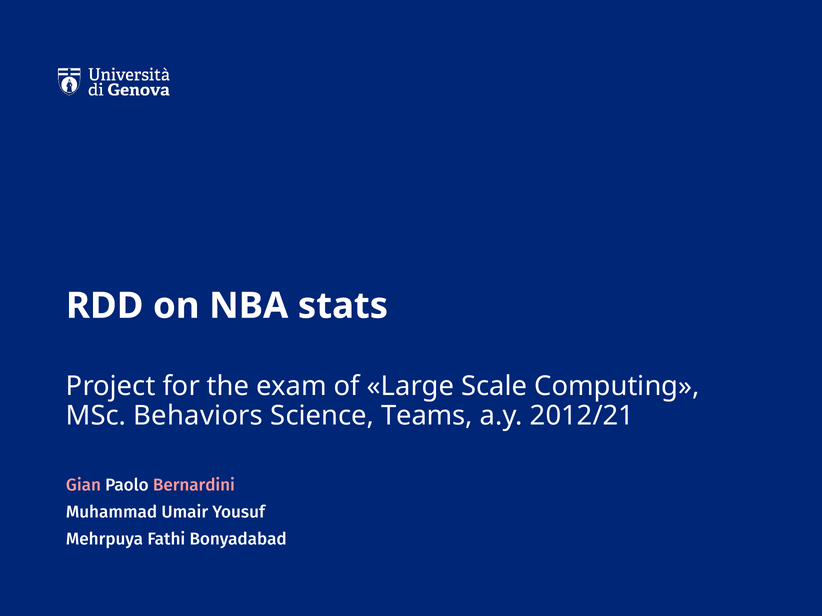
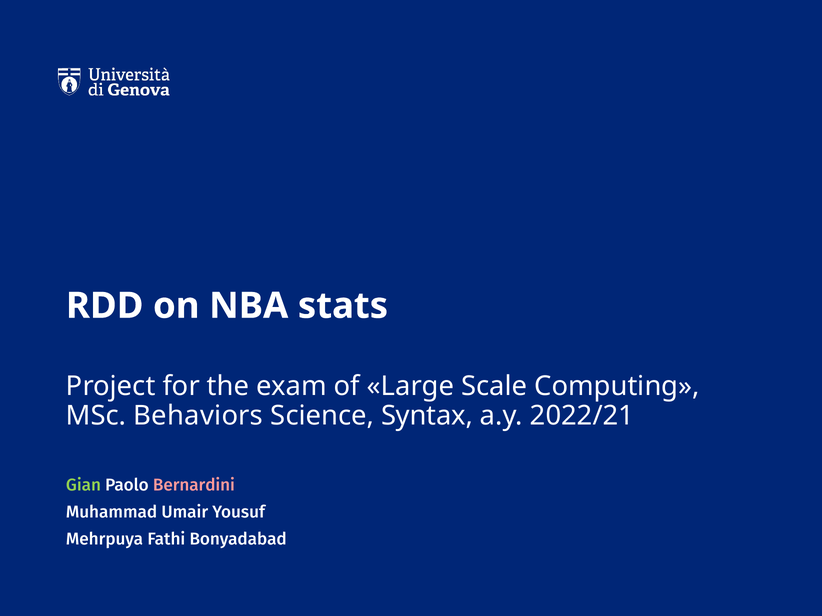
Teams: Teams -> Syntax (427, 416)
2012/21: 2012/21 -> 2022/21 (582, 416)
Gian colour: pink -> light green (83, 485)
